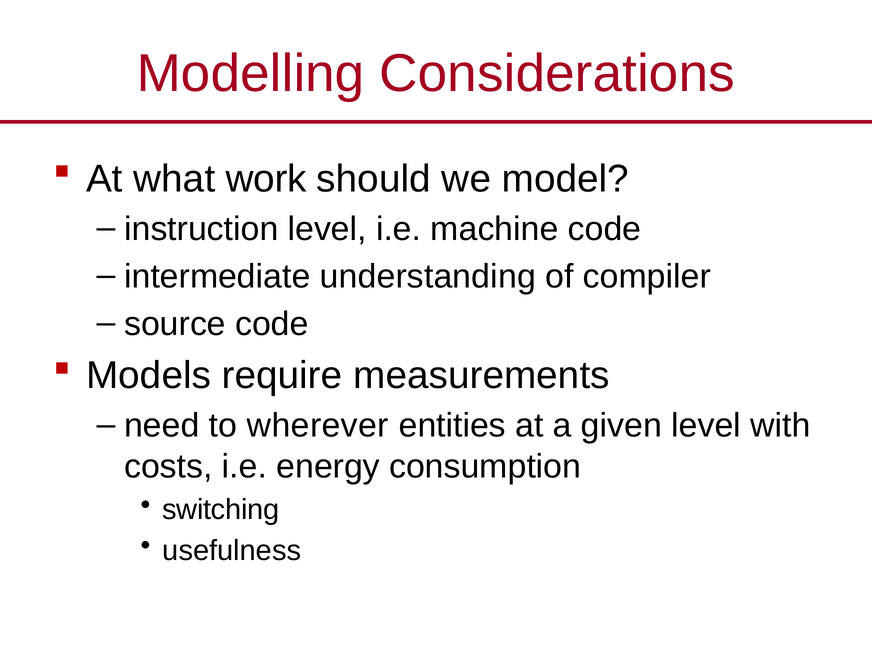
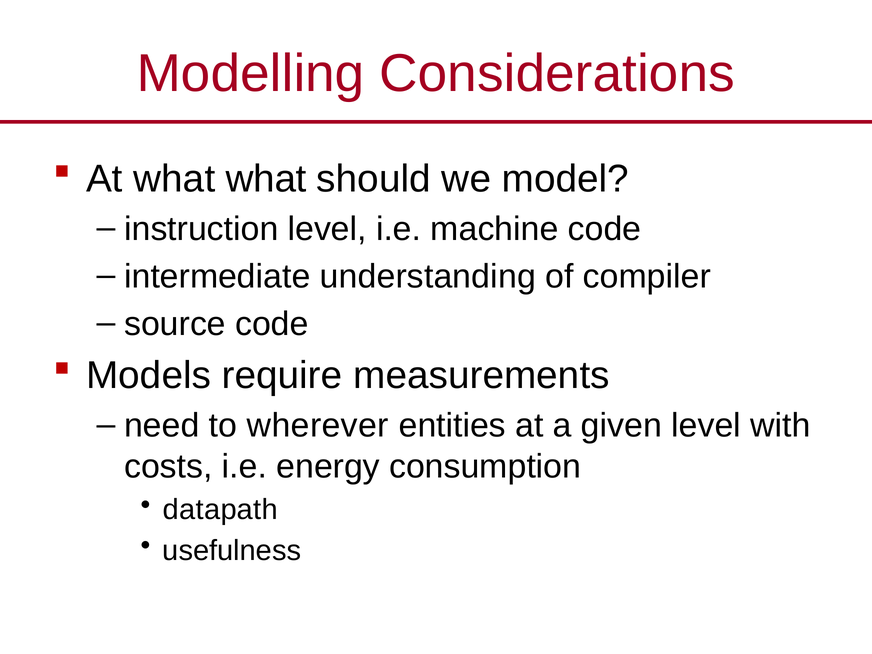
what work: work -> what (266, 179)
switching: switching -> datapath (220, 510)
